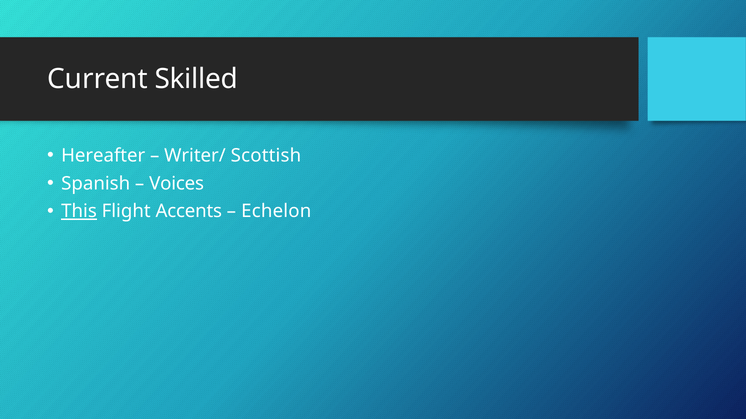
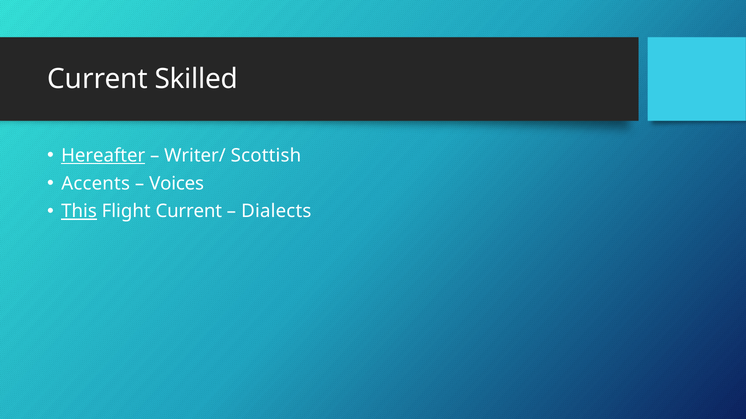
Hereafter underline: none -> present (103, 156)
Spanish: Spanish -> Accents (96, 184)
Flight Accents: Accents -> Current (189, 212)
Echelon: Echelon -> Dialects (276, 212)
